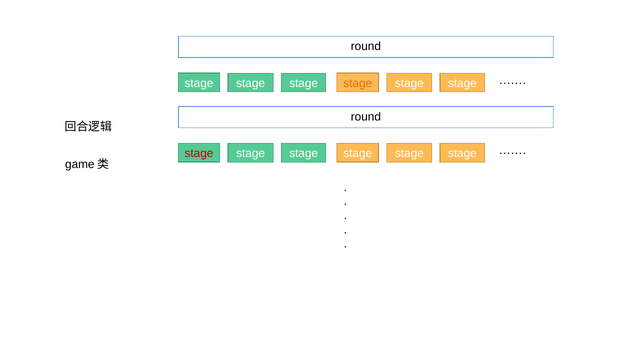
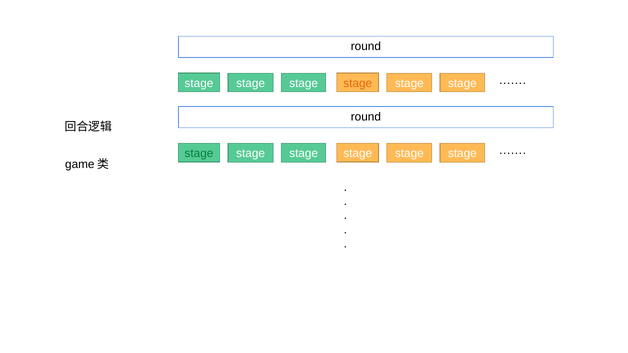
stage colour: red -> green (199, 154)
